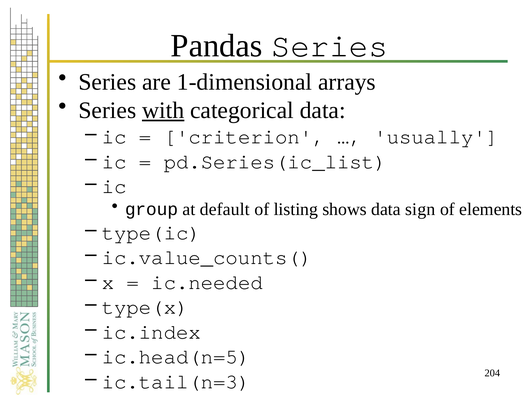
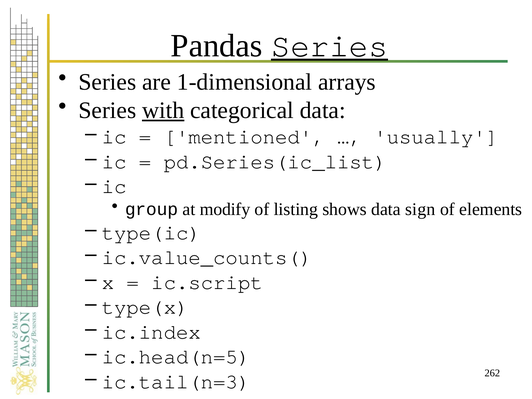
Series underline: none -> present (329, 46)
criterion: criterion -> mentioned (244, 137)
default: default -> modify (225, 209)
ic.needed: ic.needed -> ic.script (207, 282)
204: 204 -> 262 (492, 373)
